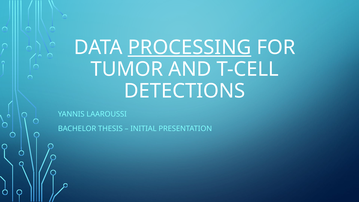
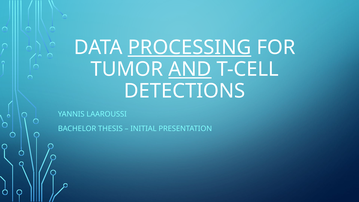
AND underline: none -> present (190, 69)
